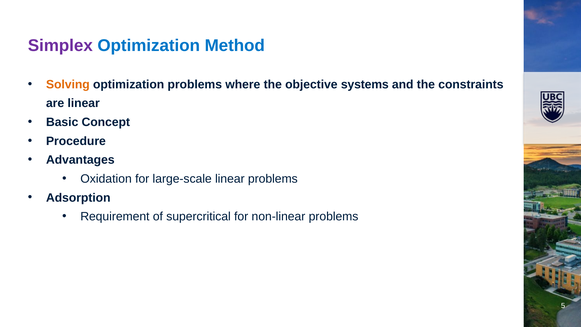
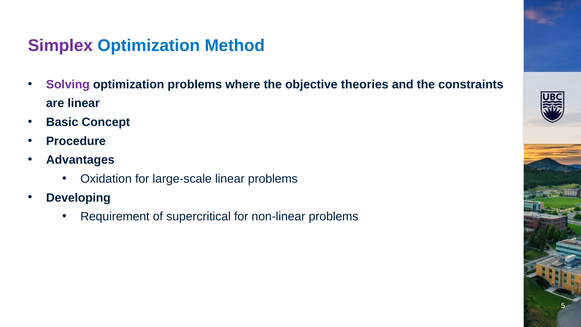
Solving colour: orange -> purple (68, 84)
systems: systems -> theories (365, 84)
Adsorption: Adsorption -> Developing (78, 198)
